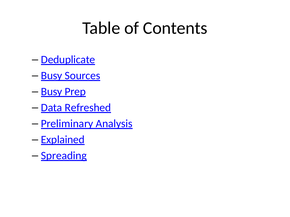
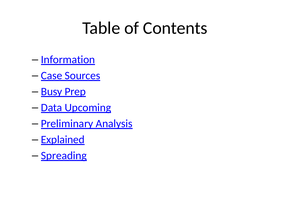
Deduplicate: Deduplicate -> Information (68, 60)
Busy: Busy -> Case (52, 76)
Refreshed: Refreshed -> Upcoming (88, 108)
